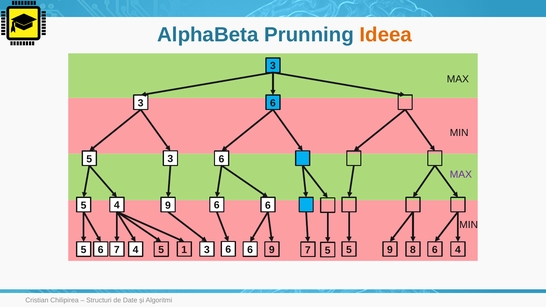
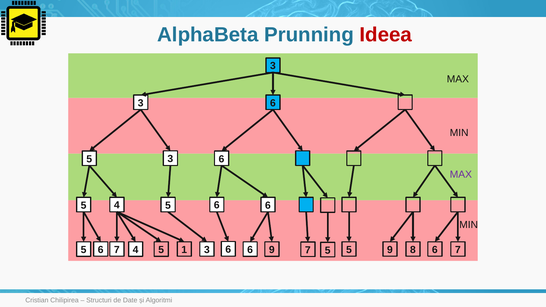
Ideea colour: orange -> red (386, 35)
9: 9 -> 5 (168, 205)
9 4: 4 -> 7 (458, 250)
